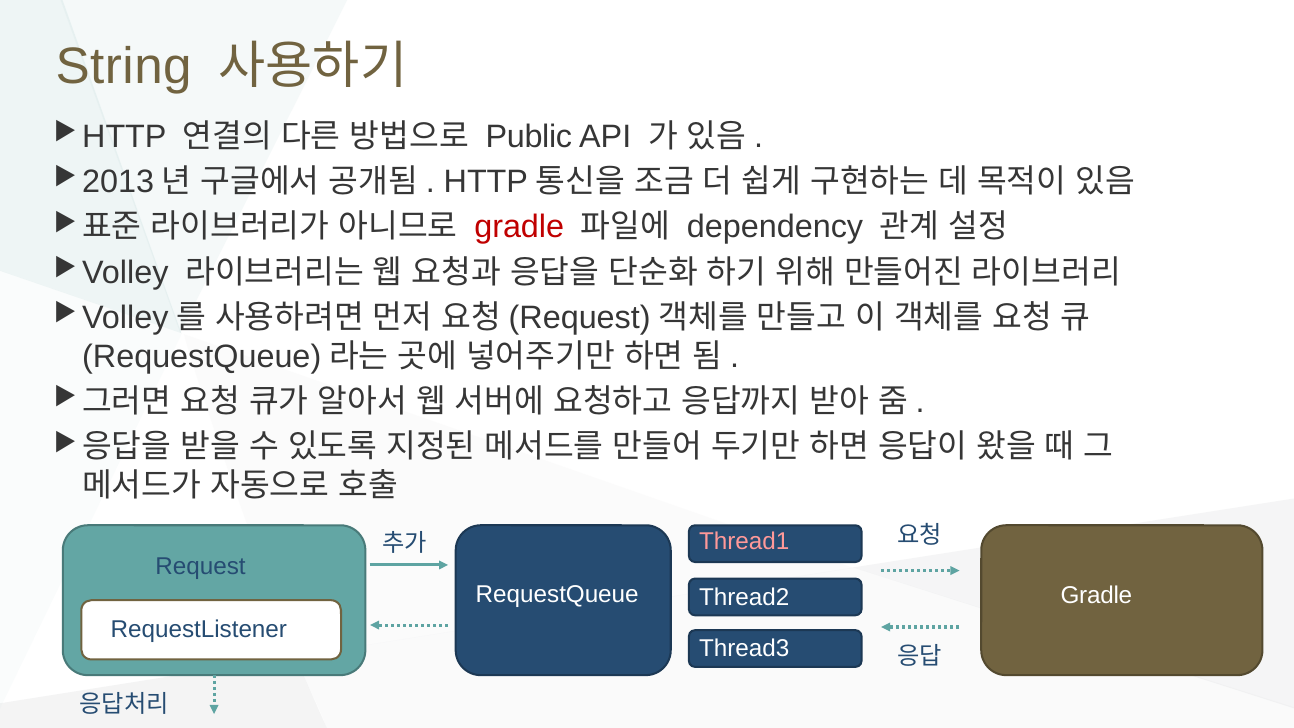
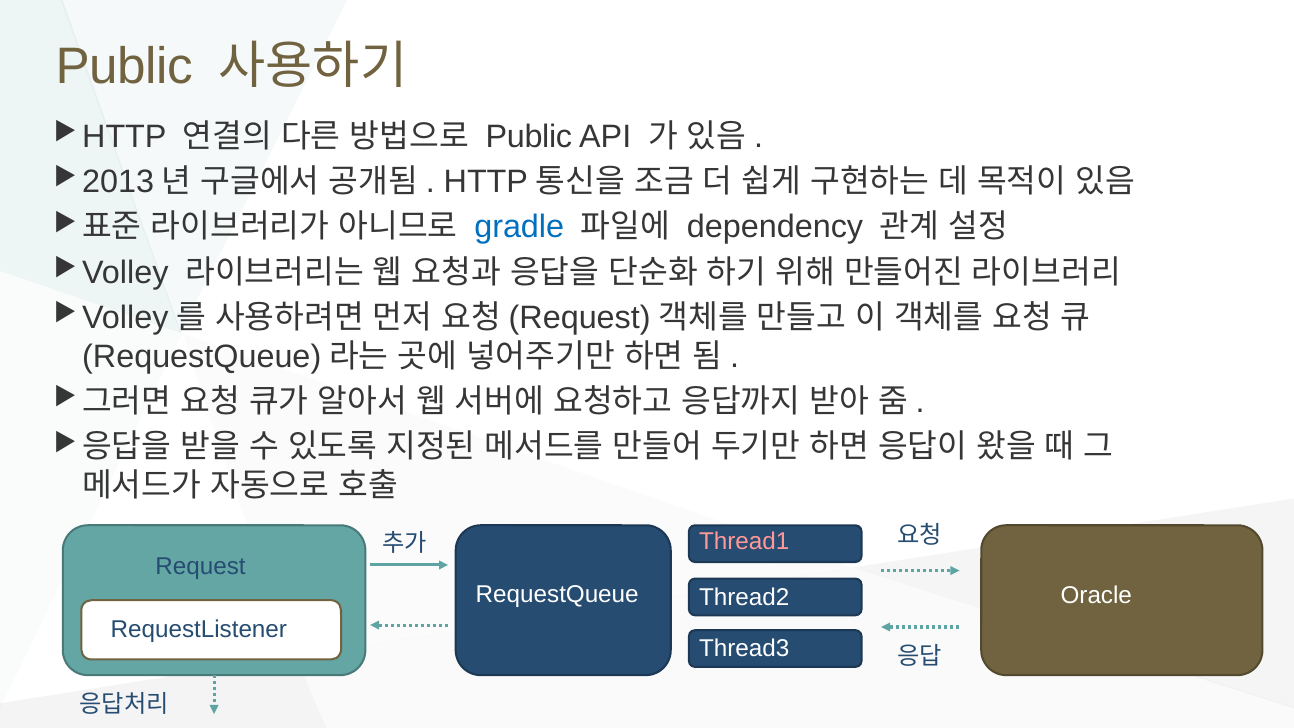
String: String -> Public (124, 67)
gradle colour: red -> blue (519, 227)
Gradle: Gradle -> Oracle (1096, 595)
